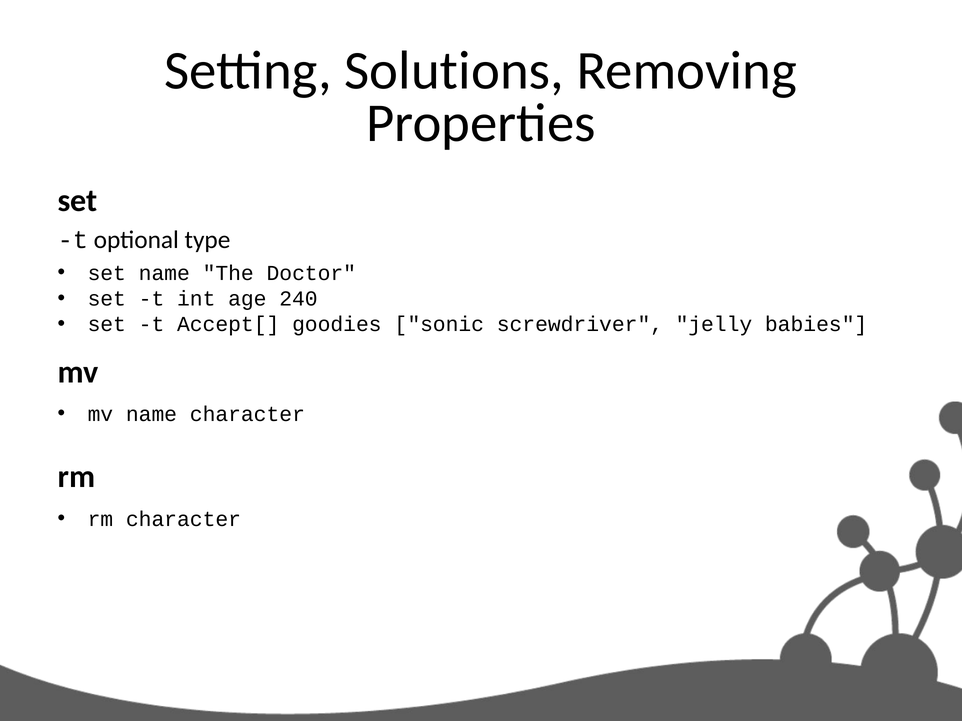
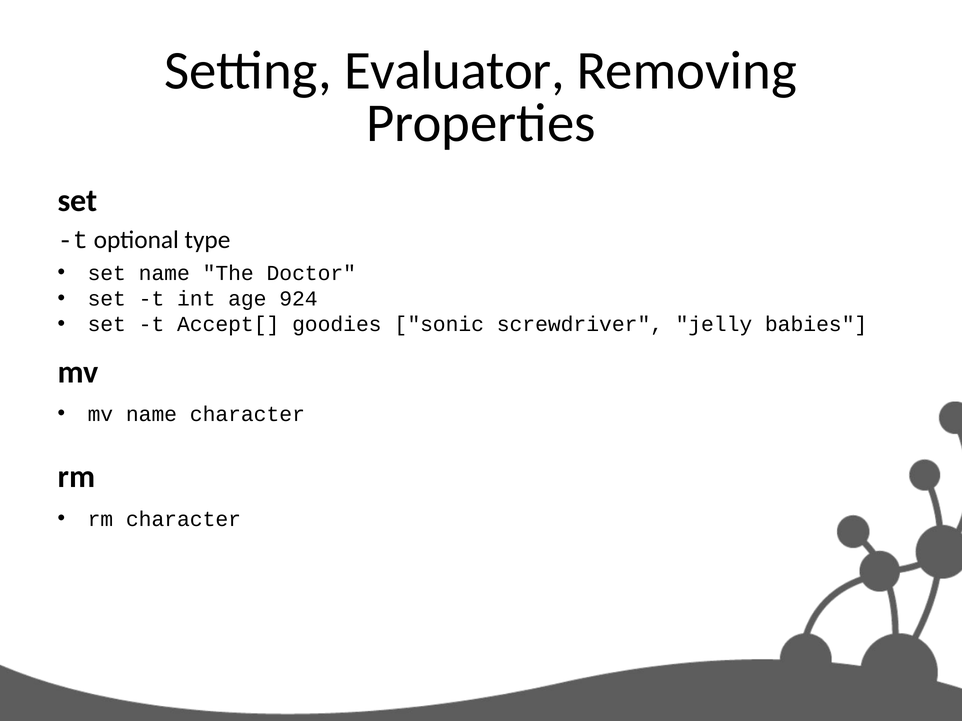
Solutions: Solutions -> Evaluator (454, 71)
240: 240 -> 924 (299, 299)
